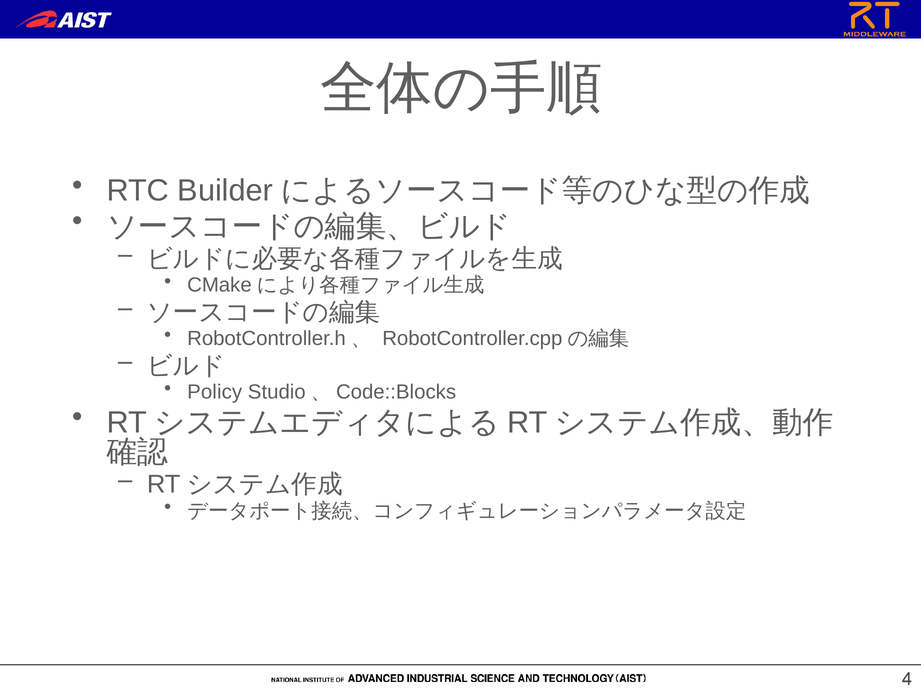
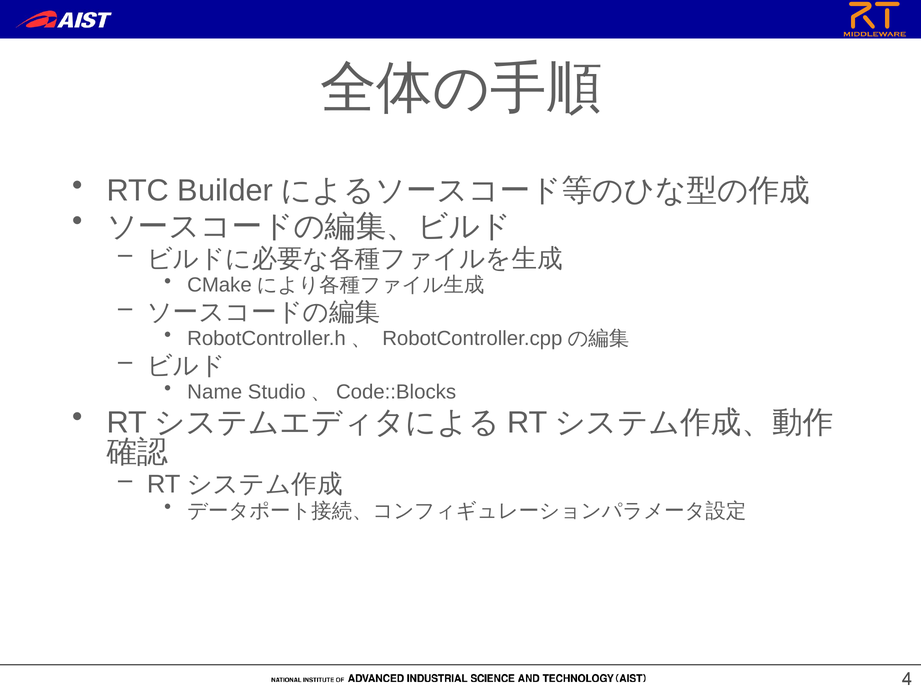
Policy: Policy -> Name (215, 392)
